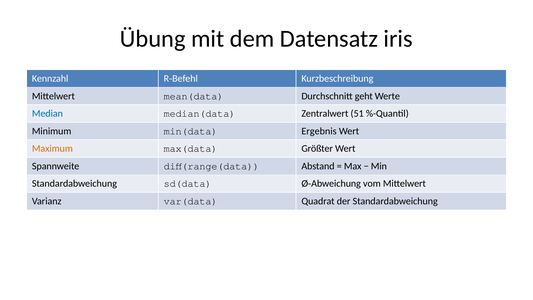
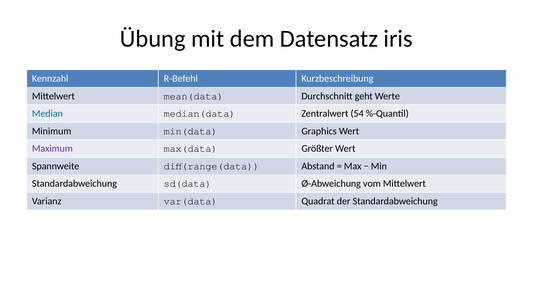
51: 51 -> 54 (357, 114)
Ergebnis: Ergebnis -> Graphics (319, 131)
Maximum colour: orange -> purple (52, 149)
